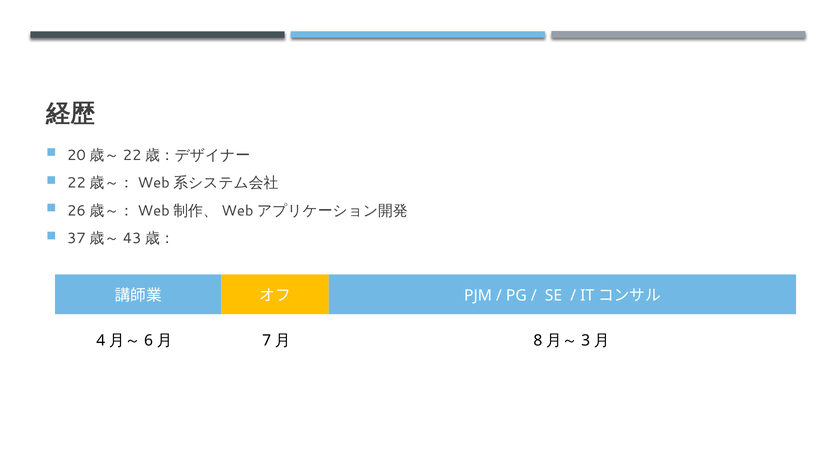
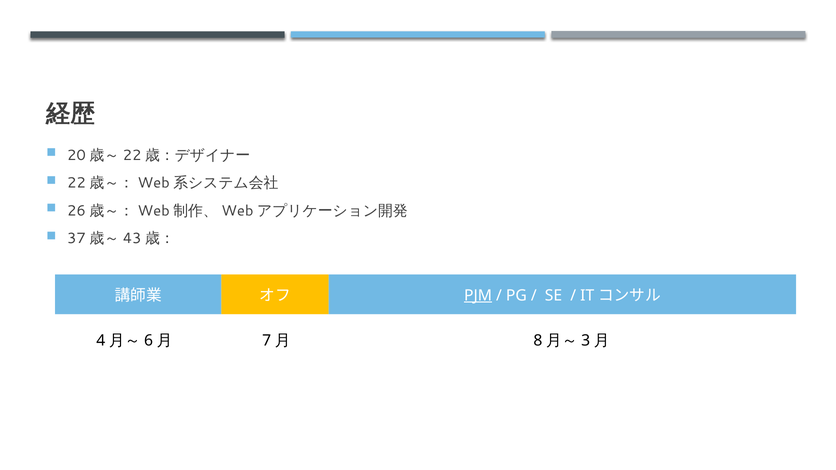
PJM underline: none -> present (478, 296)
